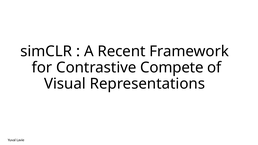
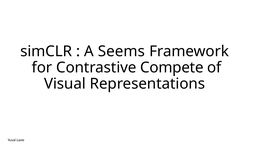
Recent: Recent -> Seems (121, 51)
